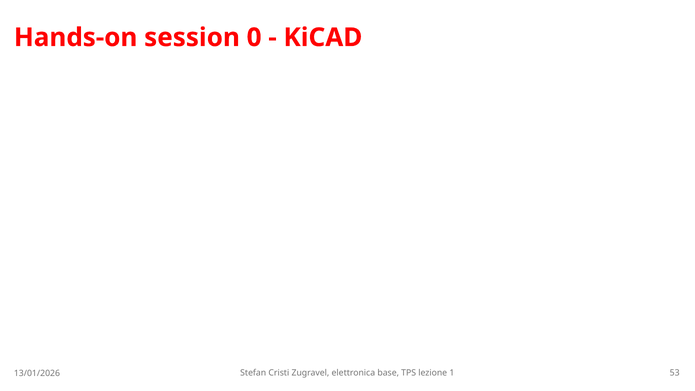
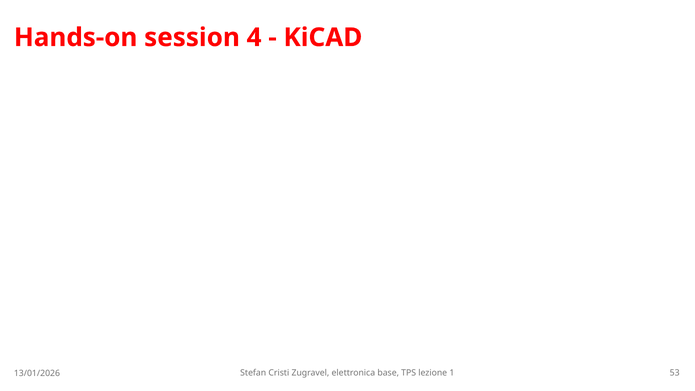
0: 0 -> 4 (254, 37)
